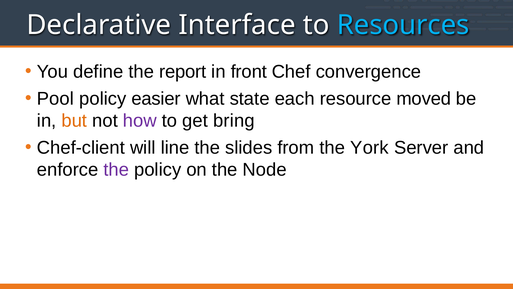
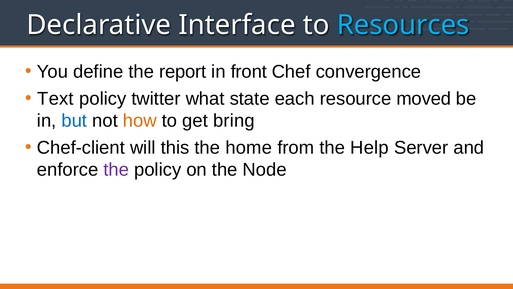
Pool: Pool -> Text (55, 98)
easier: easier -> twitter (156, 98)
but colour: orange -> blue (74, 121)
how colour: purple -> orange (140, 121)
line: line -> this (175, 147)
slides: slides -> home (249, 147)
York: York -> Help (369, 147)
